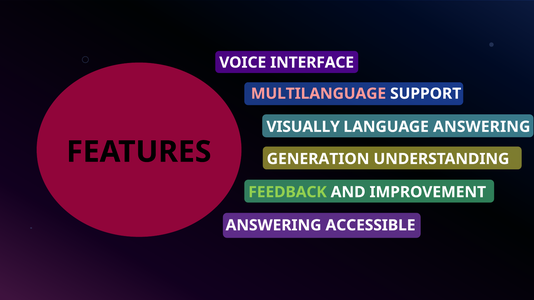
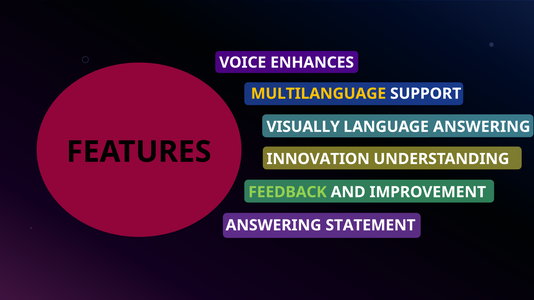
INTERFACE: INTERFACE -> ENHANCES (312, 63)
MULTILANGUAGE colour: pink -> yellow (318, 94)
GENERATION: GENERATION -> INNOVATION (318, 159)
ACCESSIBLE: ACCESSIBLE -> STATEMENT (371, 226)
